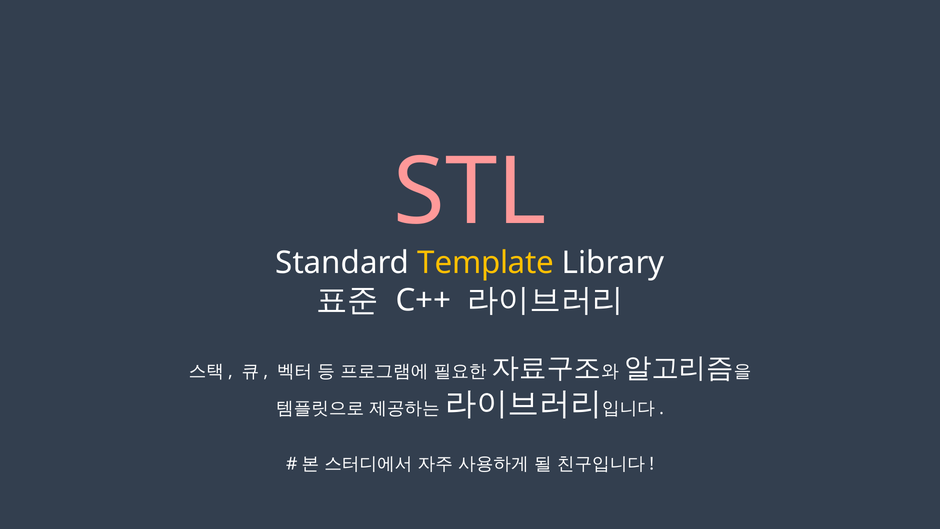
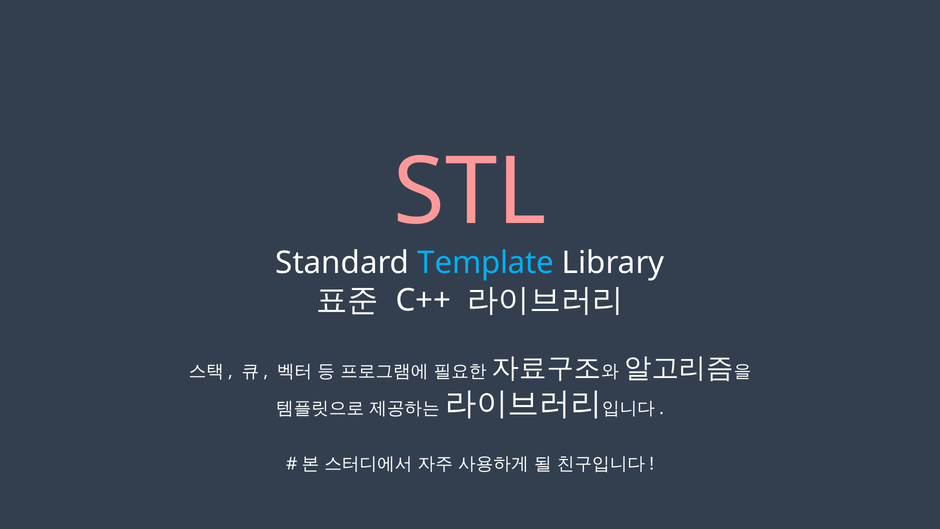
Template colour: yellow -> light blue (486, 263)
